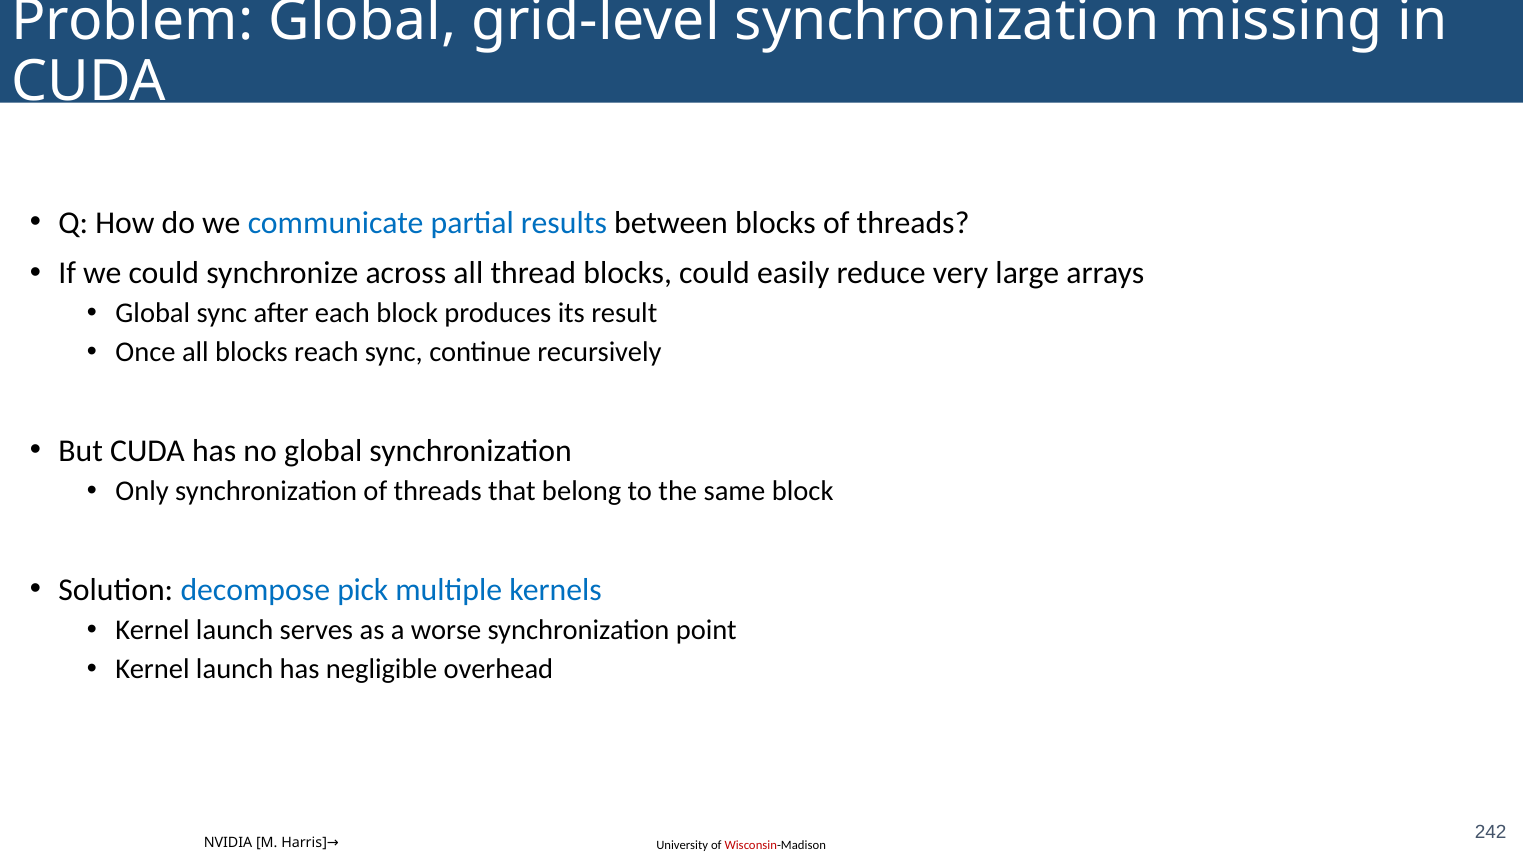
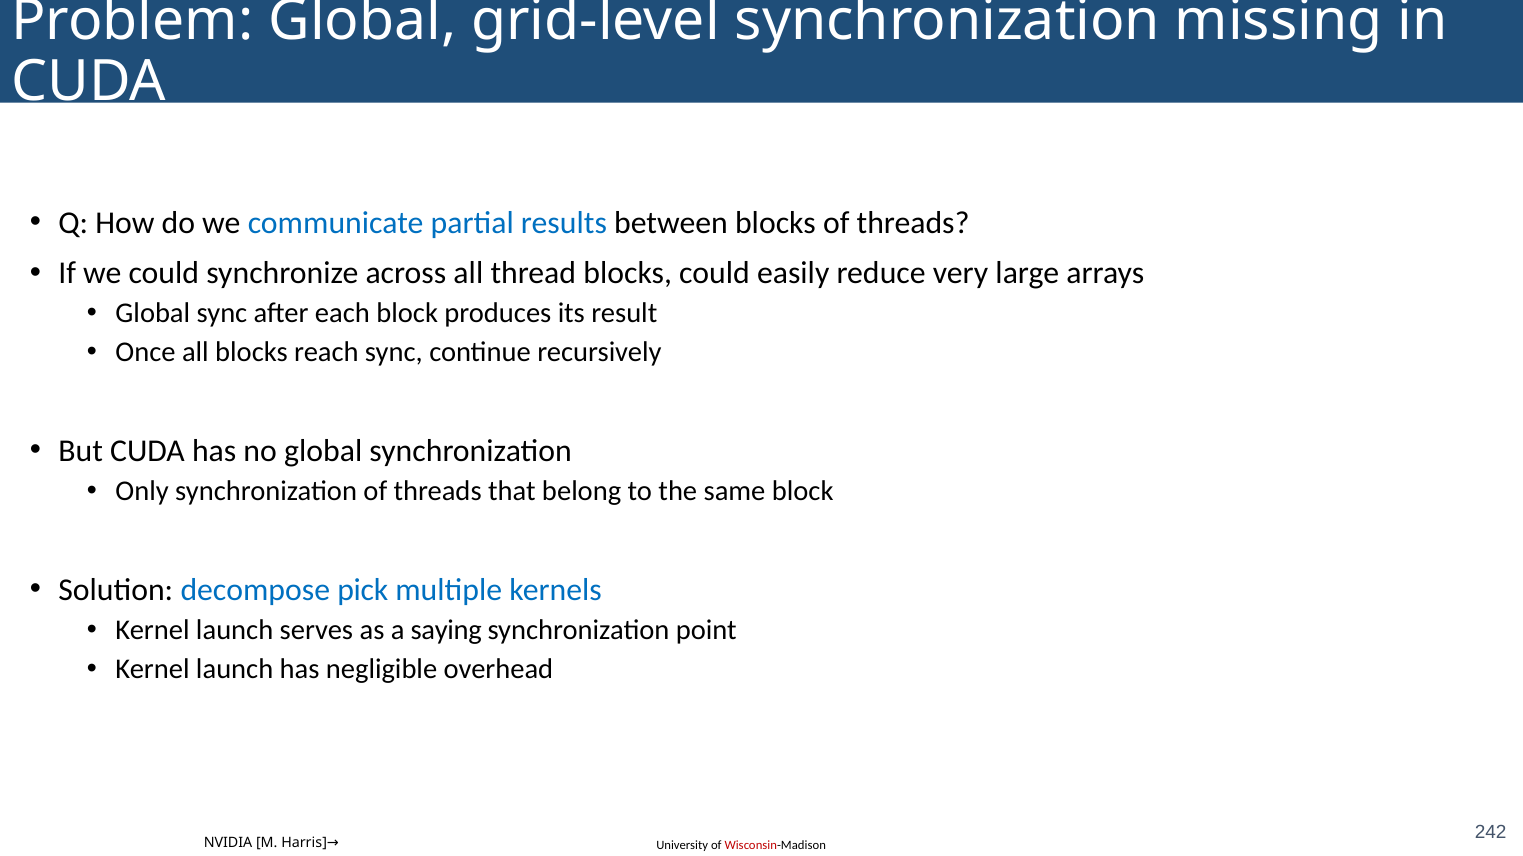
worse: worse -> saying (446, 631)
